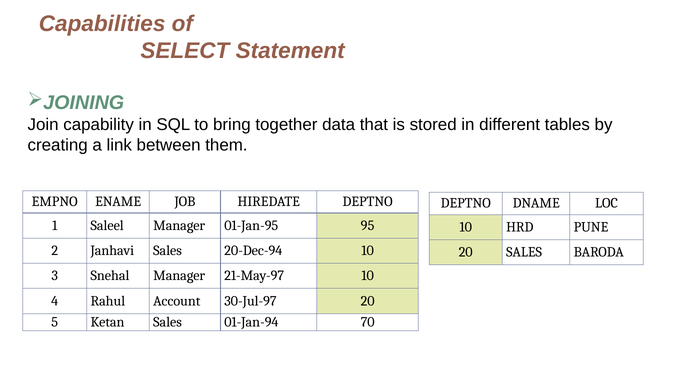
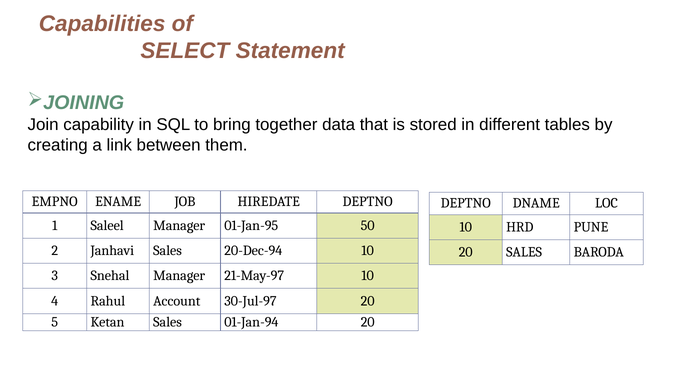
95: 95 -> 50 (368, 225)
01-Jan-94 70: 70 -> 20 (368, 322)
